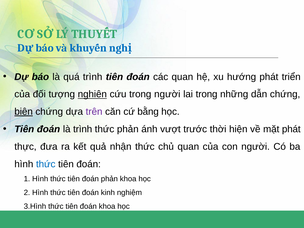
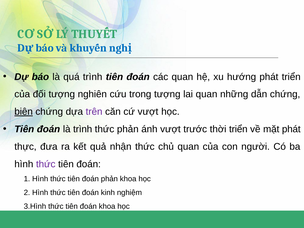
nghiên underline: present -> none (92, 94)
trong người: người -> tượng (167, 94)
lai trong: trong -> quan (207, 94)
cứ bằng: bằng -> vượt (148, 112)
thời hiện: hiện -> triển (238, 129)
thức colour: blue -> purple (46, 164)
